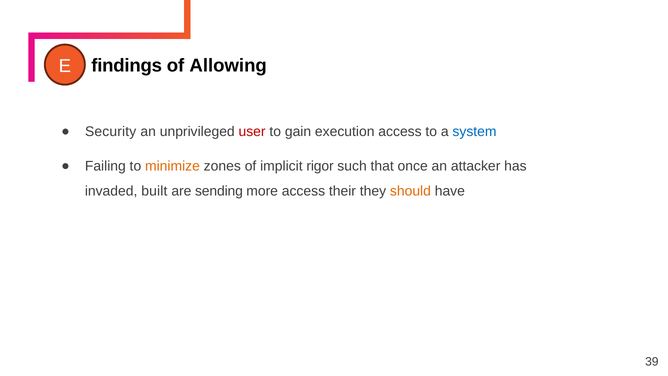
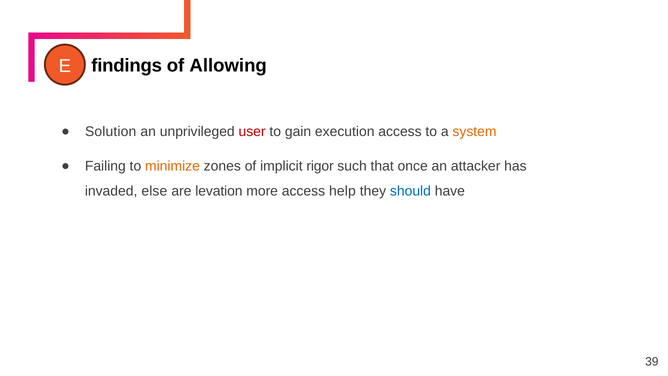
Security: Security -> Solution (111, 132)
system colour: blue -> orange (475, 132)
built: built -> else (154, 191)
sending: sending -> levation (219, 191)
their: their -> help (342, 191)
should colour: orange -> blue (410, 191)
